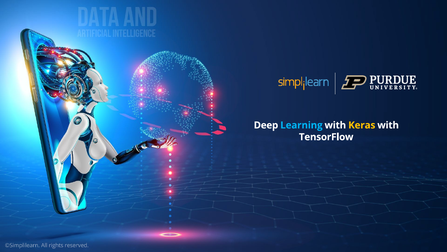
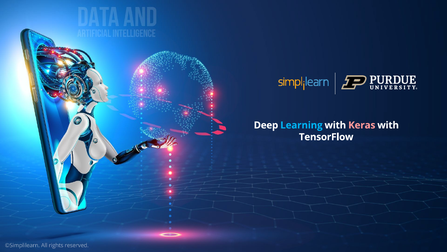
Keras colour: yellow -> pink (362, 125)
